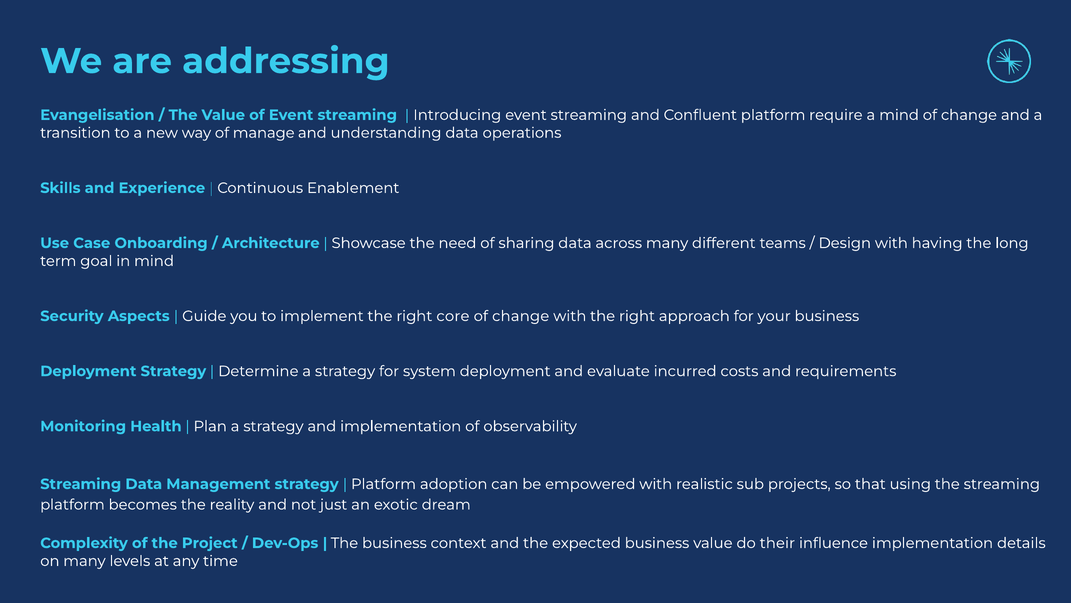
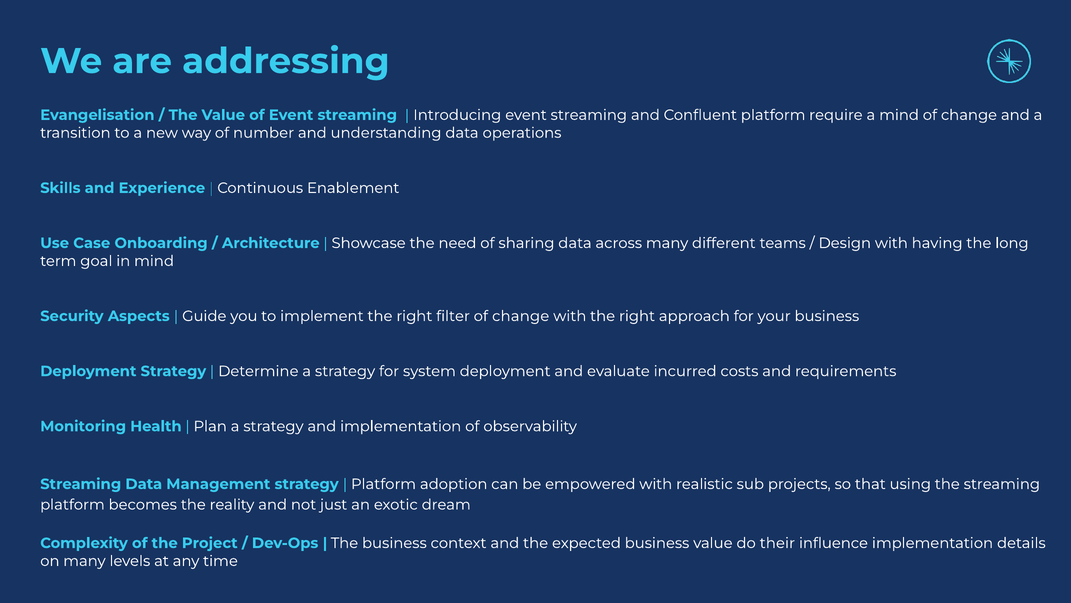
manage: manage -> number (264, 133)
core: core -> filter (453, 316)
